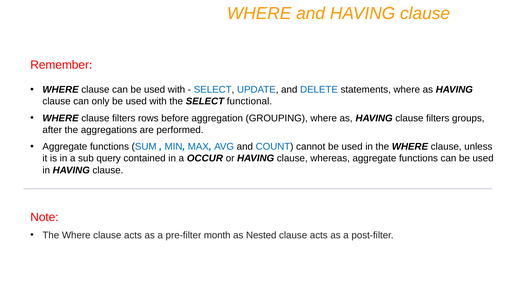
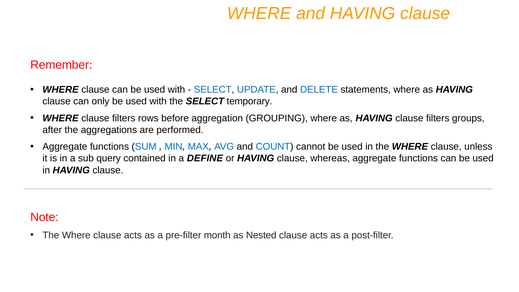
functional: functional -> temporary (250, 101)
OCCUR: OCCUR -> DEFINE (205, 158)
